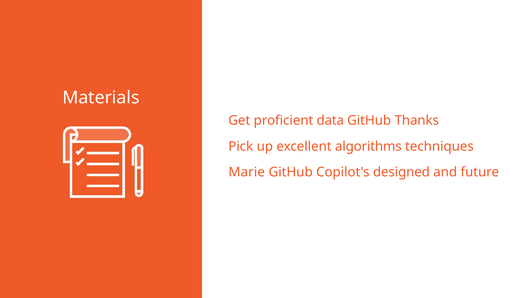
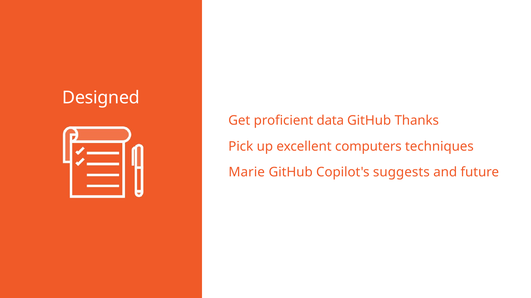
Materials: Materials -> Designed (101, 98)
algorithms: algorithms -> computers (368, 147)
designed: designed -> suggests (401, 173)
